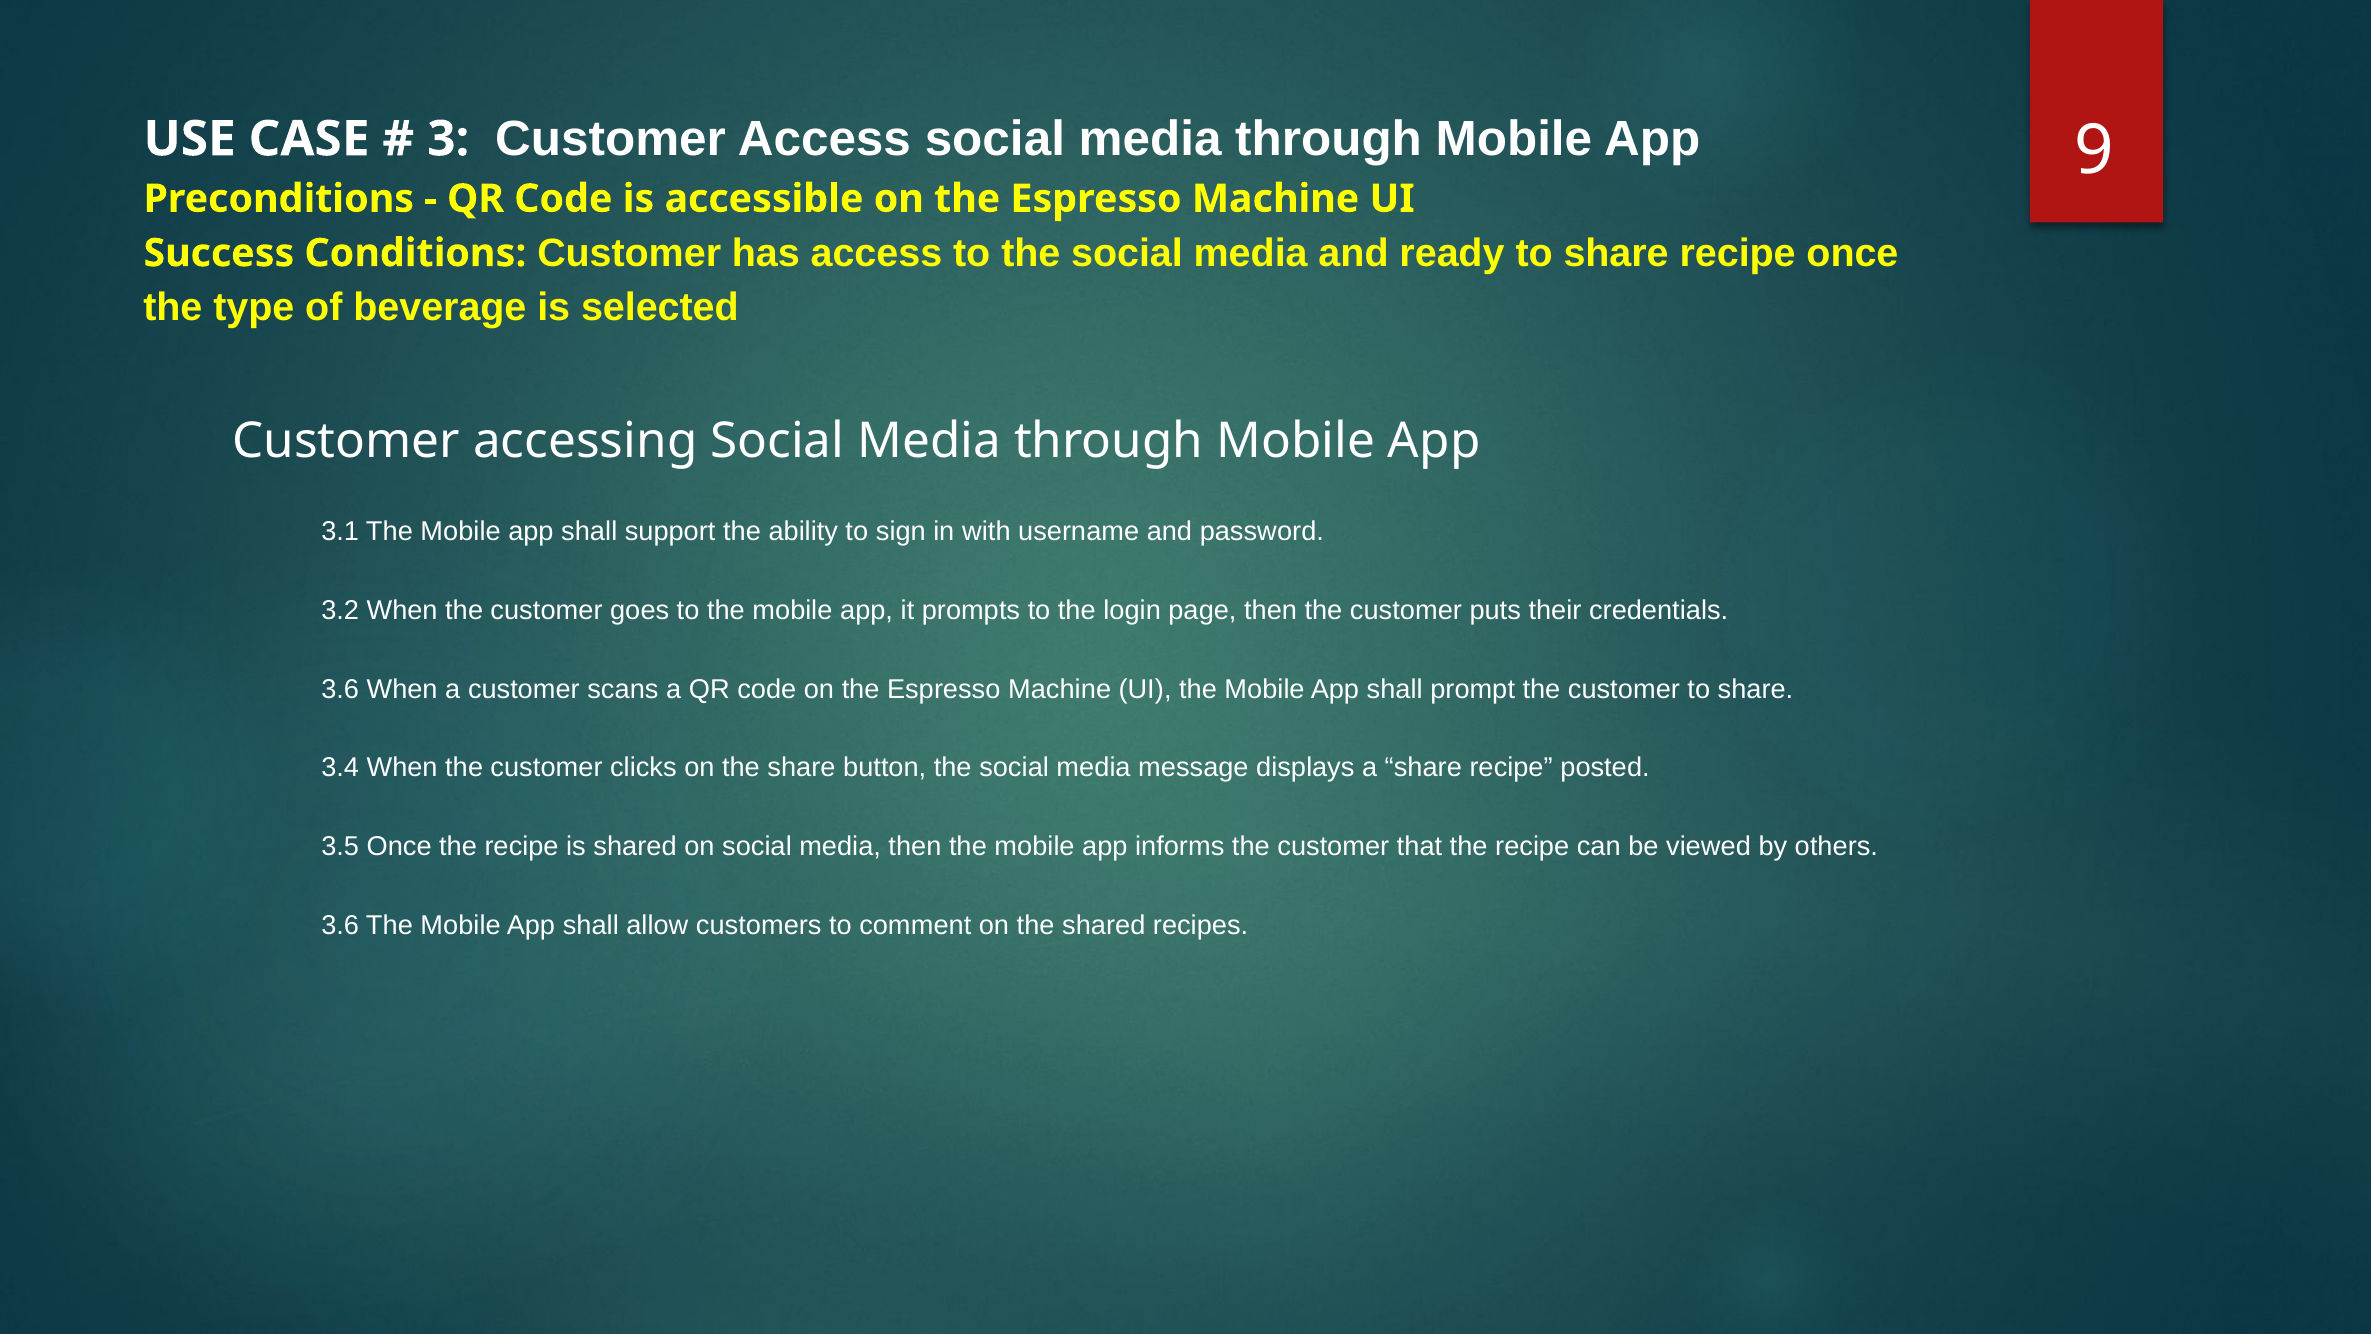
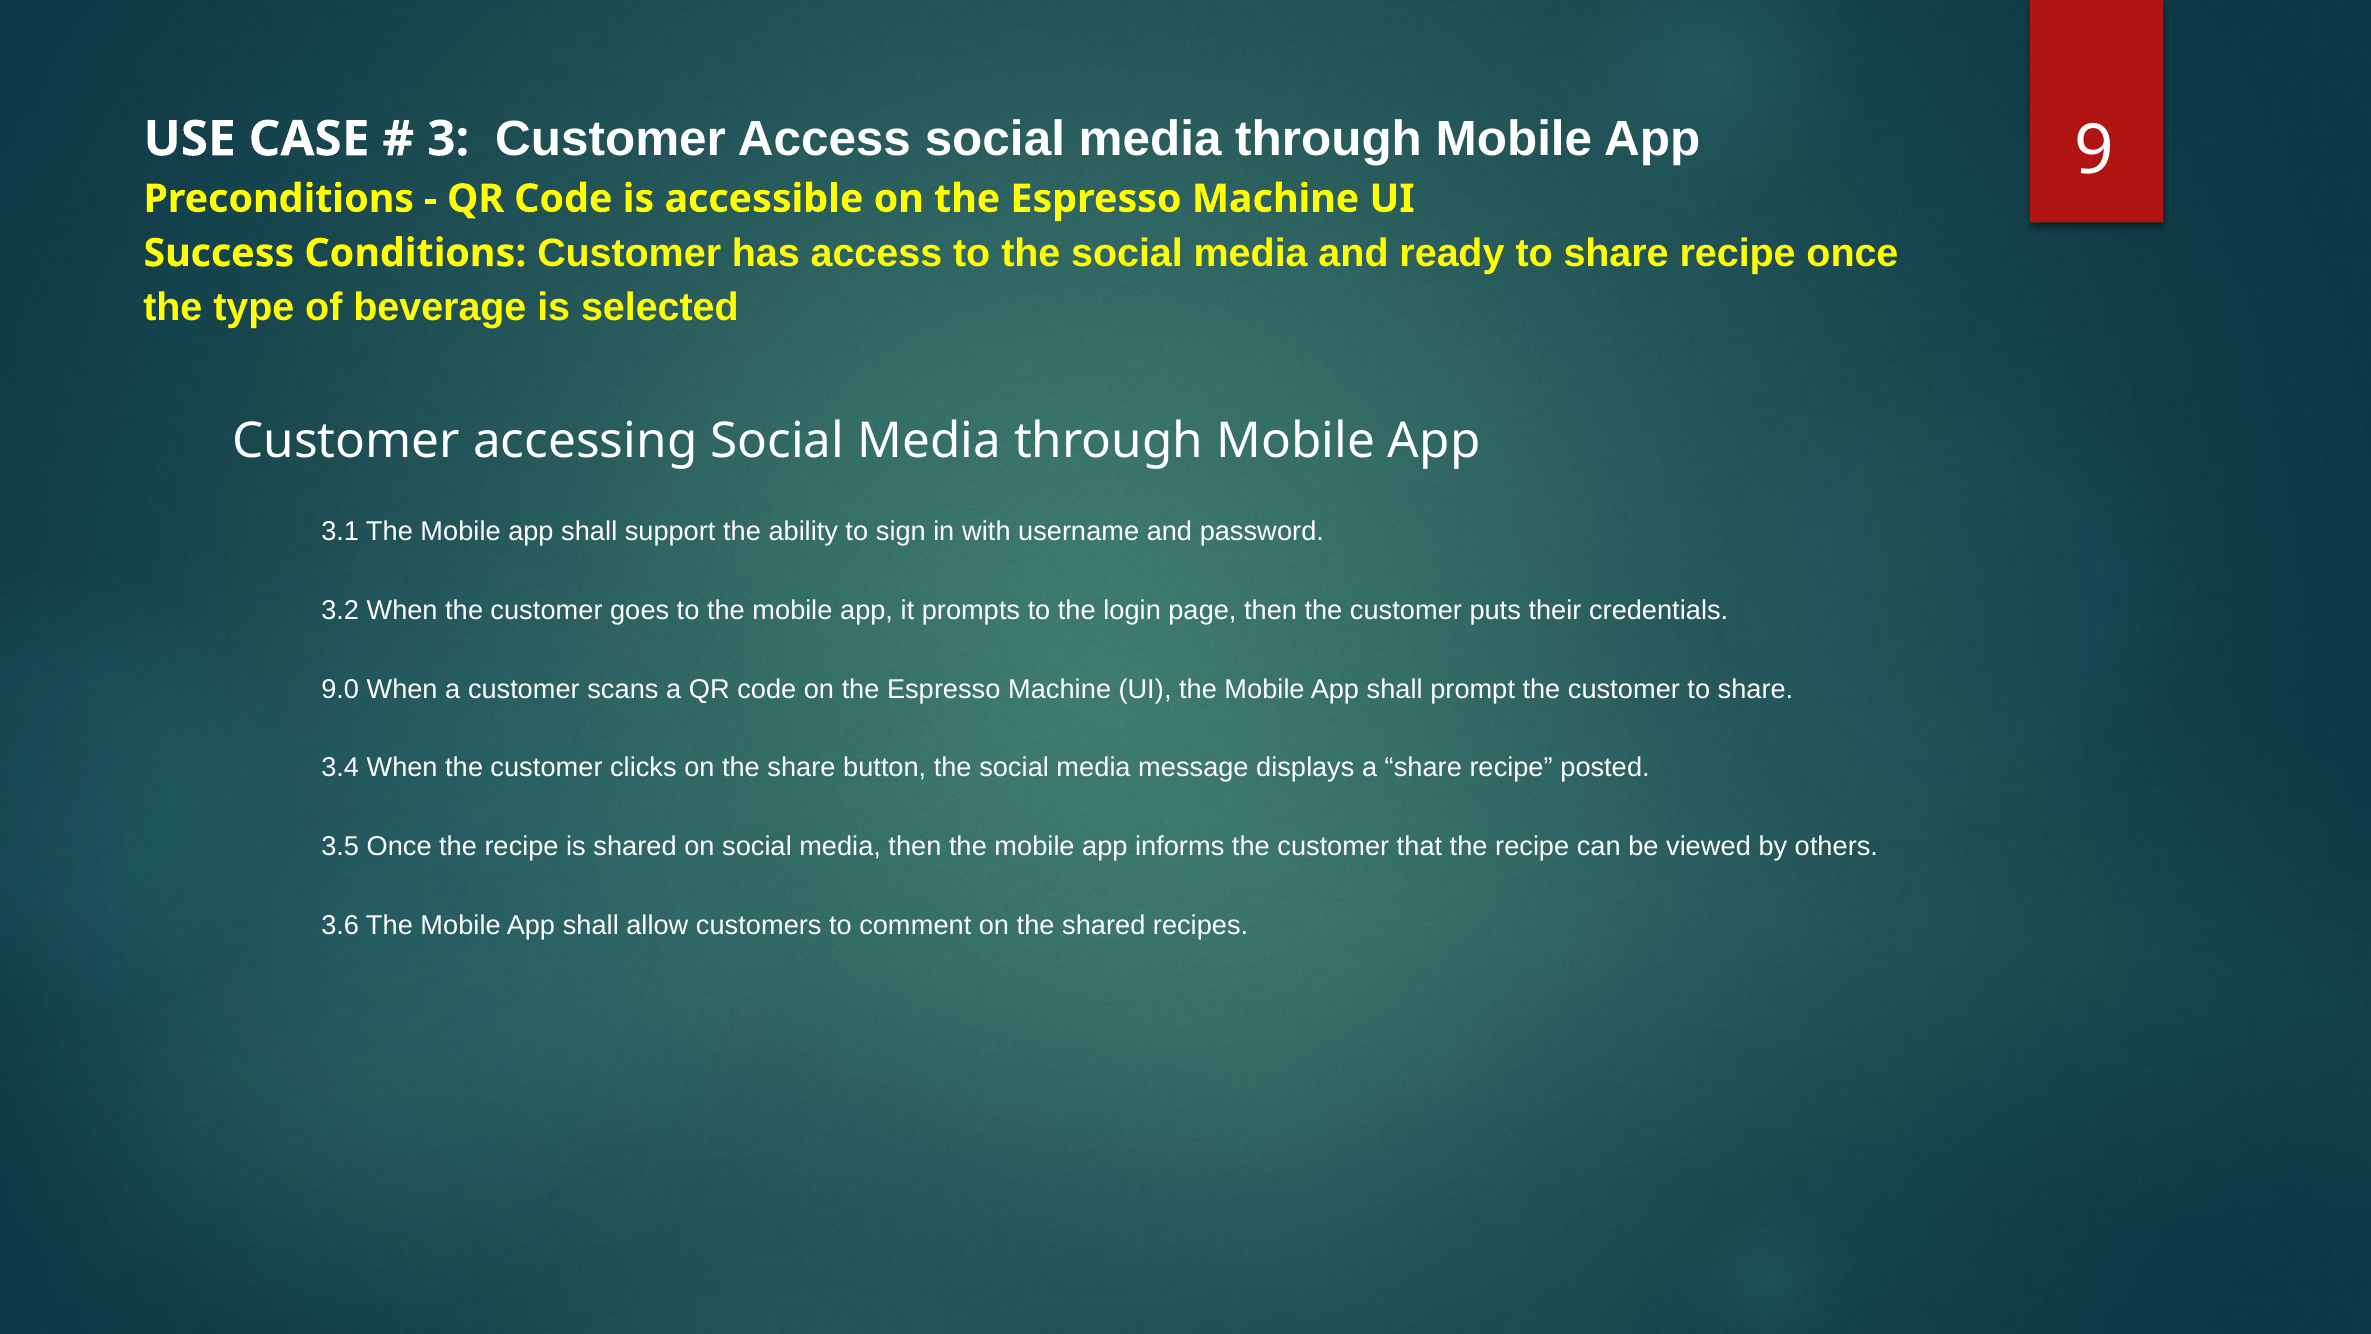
3.6: 3.6 -> 9.0 (340, 689)
